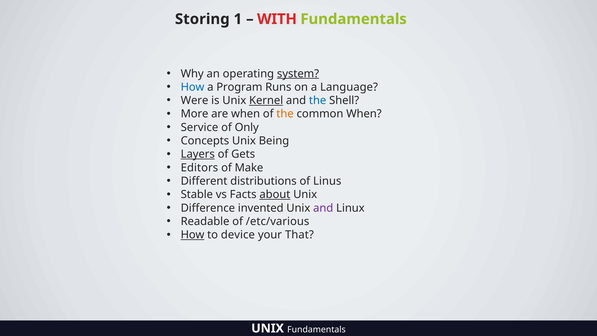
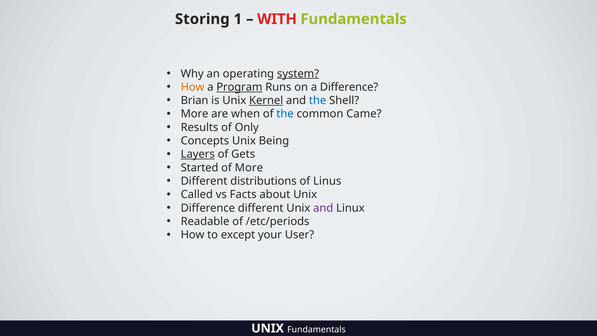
How colour: blue -> orange (193, 87)
Program underline: none -> present (239, 87)
a Language: Language -> Difference (349, 87)
Were: Were -> Brian (195, 100)
the colour: orange -> blue (285, 114)
common When: When -> Came (364, 114)
Service: Service -> Results (200, 127)
Editors: Editors -> Started (200, 168)
of Make: Make -> More (249, 168)
Stable: Stable -> Called (197, 194)
about underline: present -> none (275, 194)
Difference invented: invented -> different (261, 208)
/etc/various: /etc/various -> /etc/periods (278, 221)
How underline: present -> none (193, 235)
device: device -> except (238, 235)
That: That -> User (299, 235)
